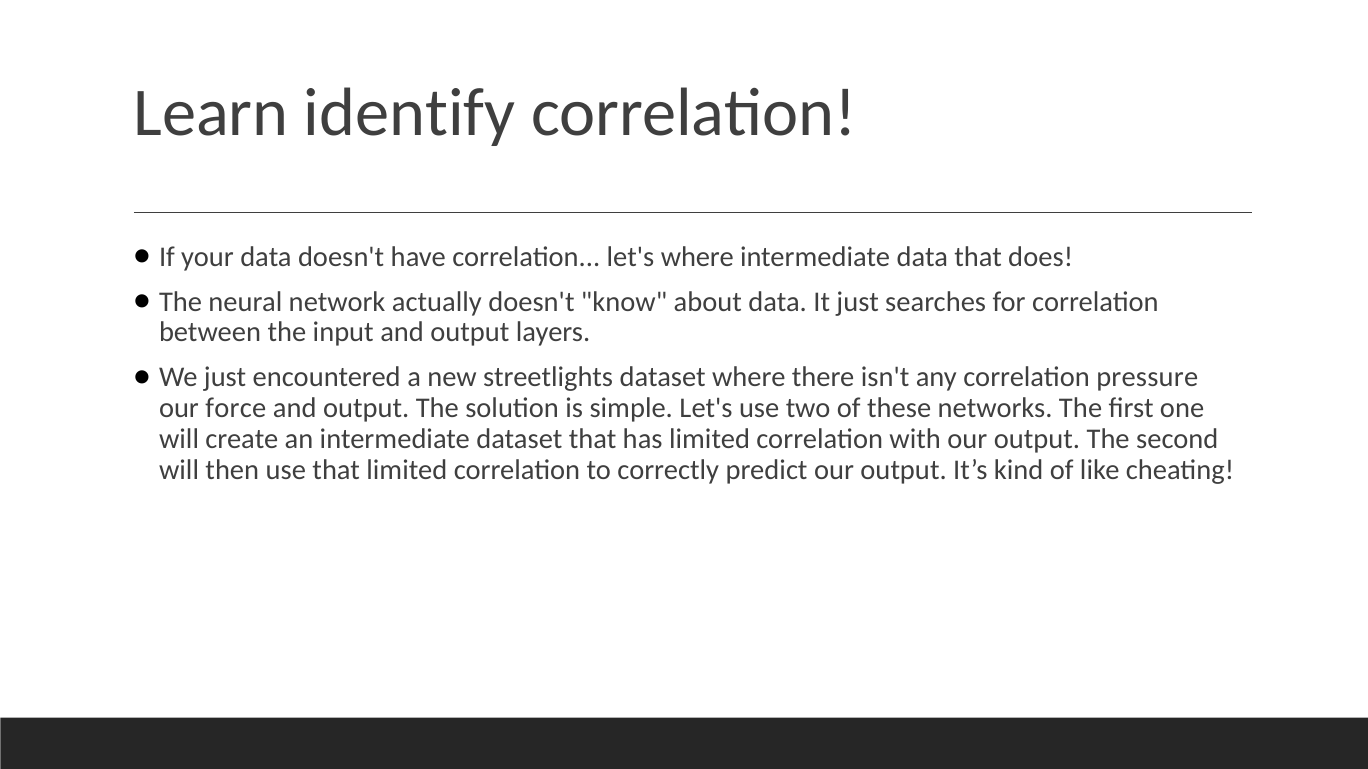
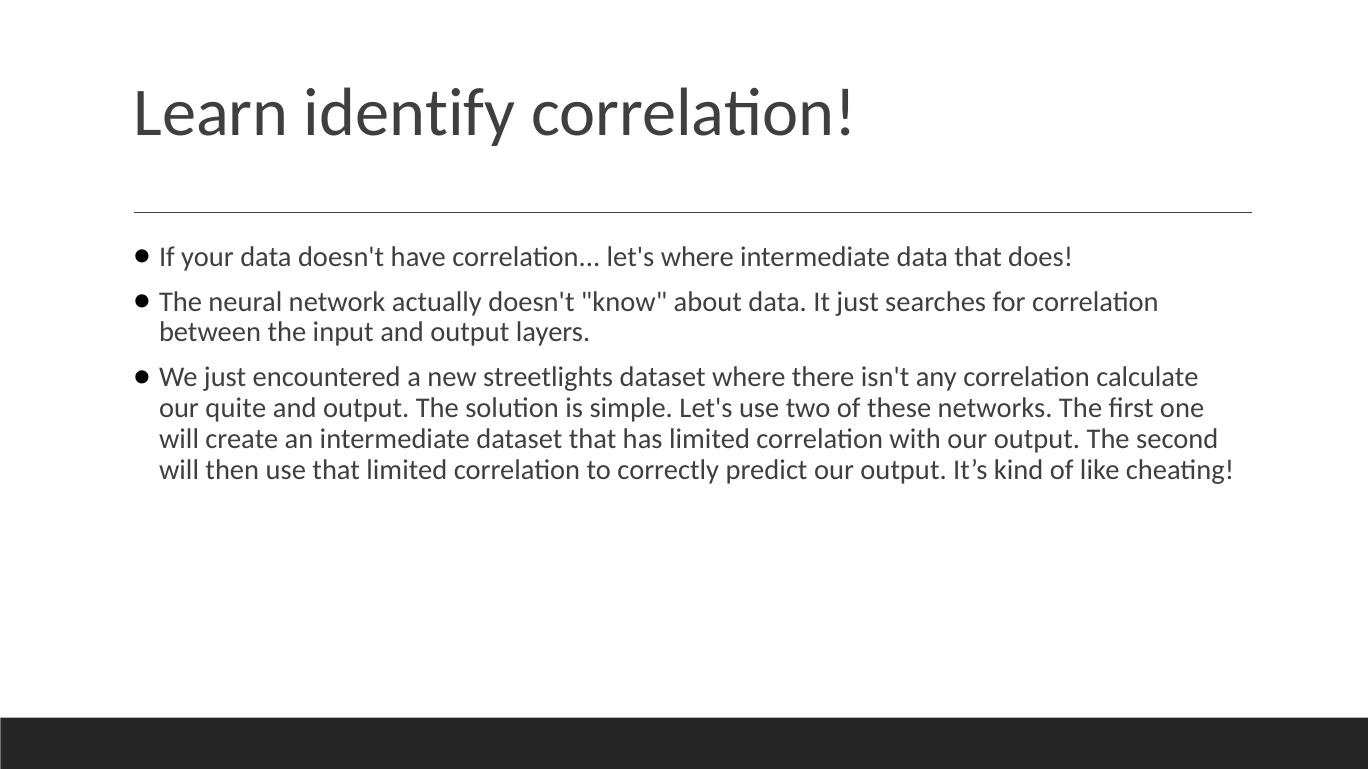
pressure: pressure -> calculate (1147, 378)
force: force -> quite (236, 409)
